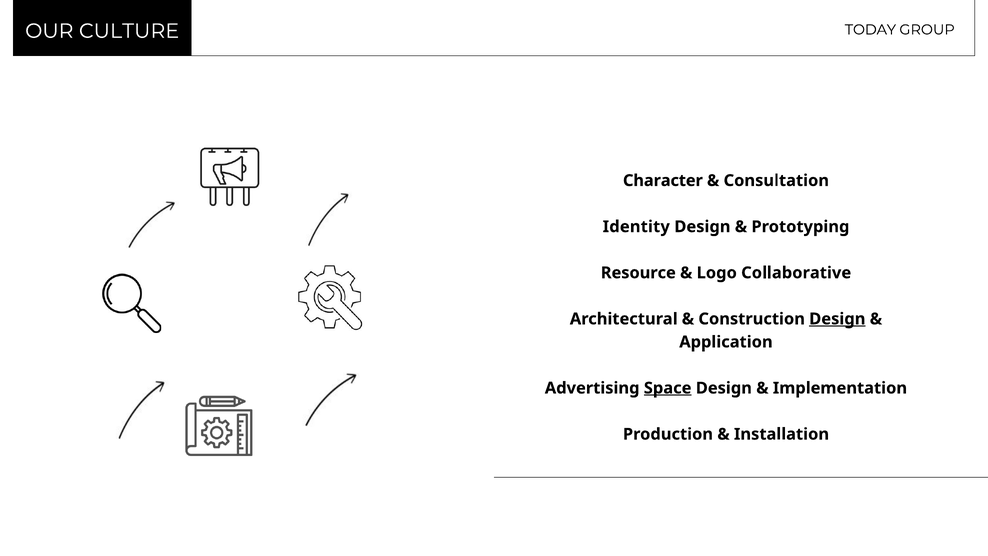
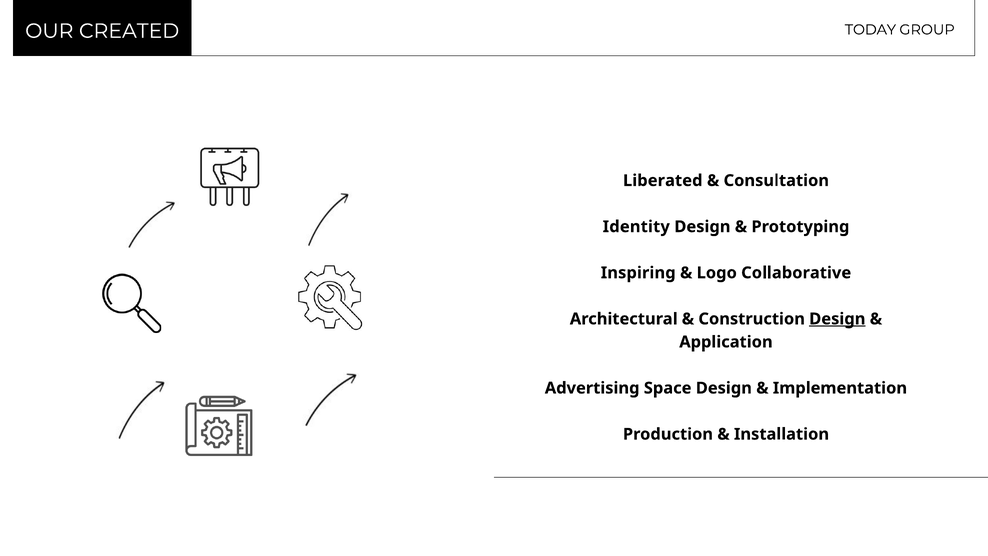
CULTURE: CULTURE -> CREATED (129, 31)
Character: Character -> Liberated (663, 181)
Resource: Resource -> Inspiring (638, 273)
Space underline: present -> none (668, 388)
